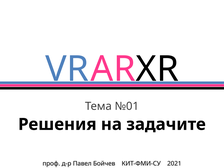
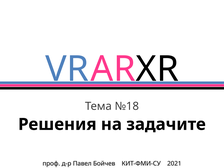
№01: №01 -> №18 (127, 106)
